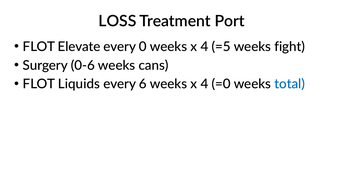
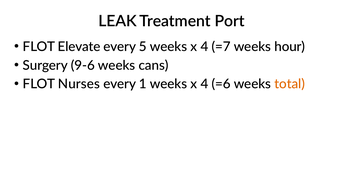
LOSS: LOSS -> LEAK (117, 21)
0: 0 -> 5 (143, 47)
=5: =5 -> =7 (221, 47)
fight: fight -> hour (290, 47)
0-6: 0-6 -> 9-6 (83, 66)
Liquids: Liquids -> Nurses (79, 84)
6: 6 -> 1 (143, 84)
=0: =0 -> =6 (221, 84)
total colour: blue -> orange (290, 84)
